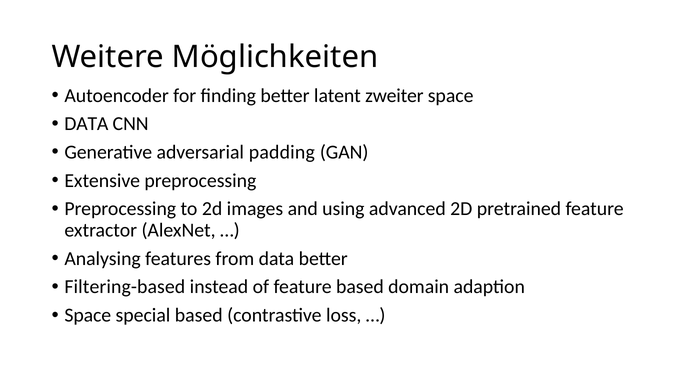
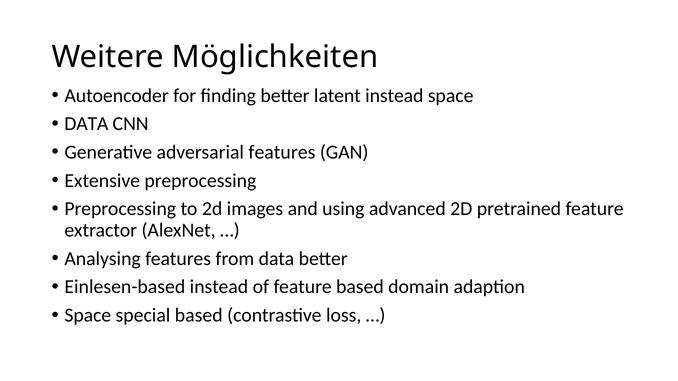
latent zweiter: zweiter -> instead (394, 96)
adversarial padding: padding -> features (282, 152)
Filtering-based: Filtering-based -> Einlesen-based (125, 287)
